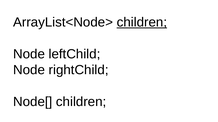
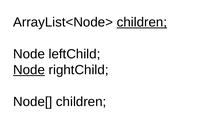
Node underline: none -> present (29, 70)
